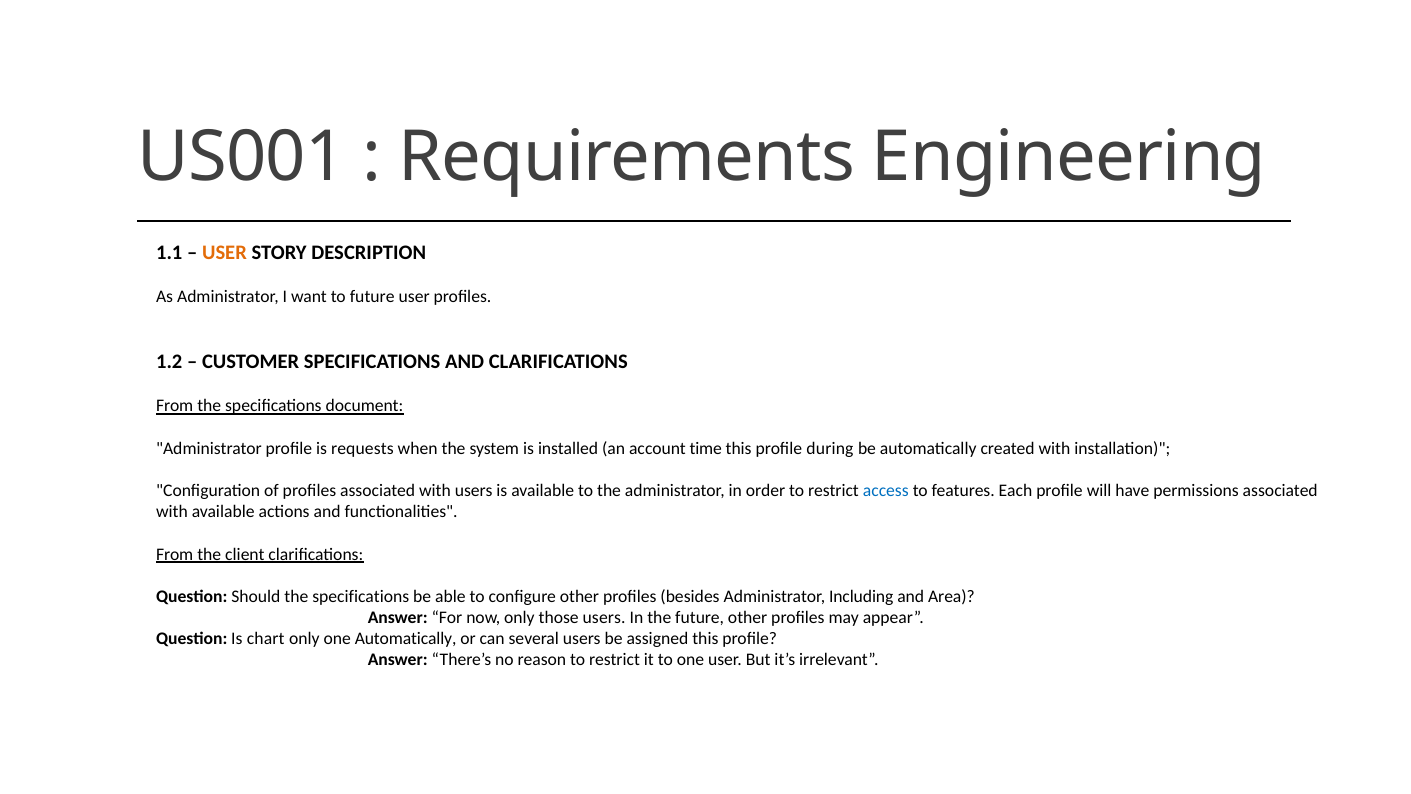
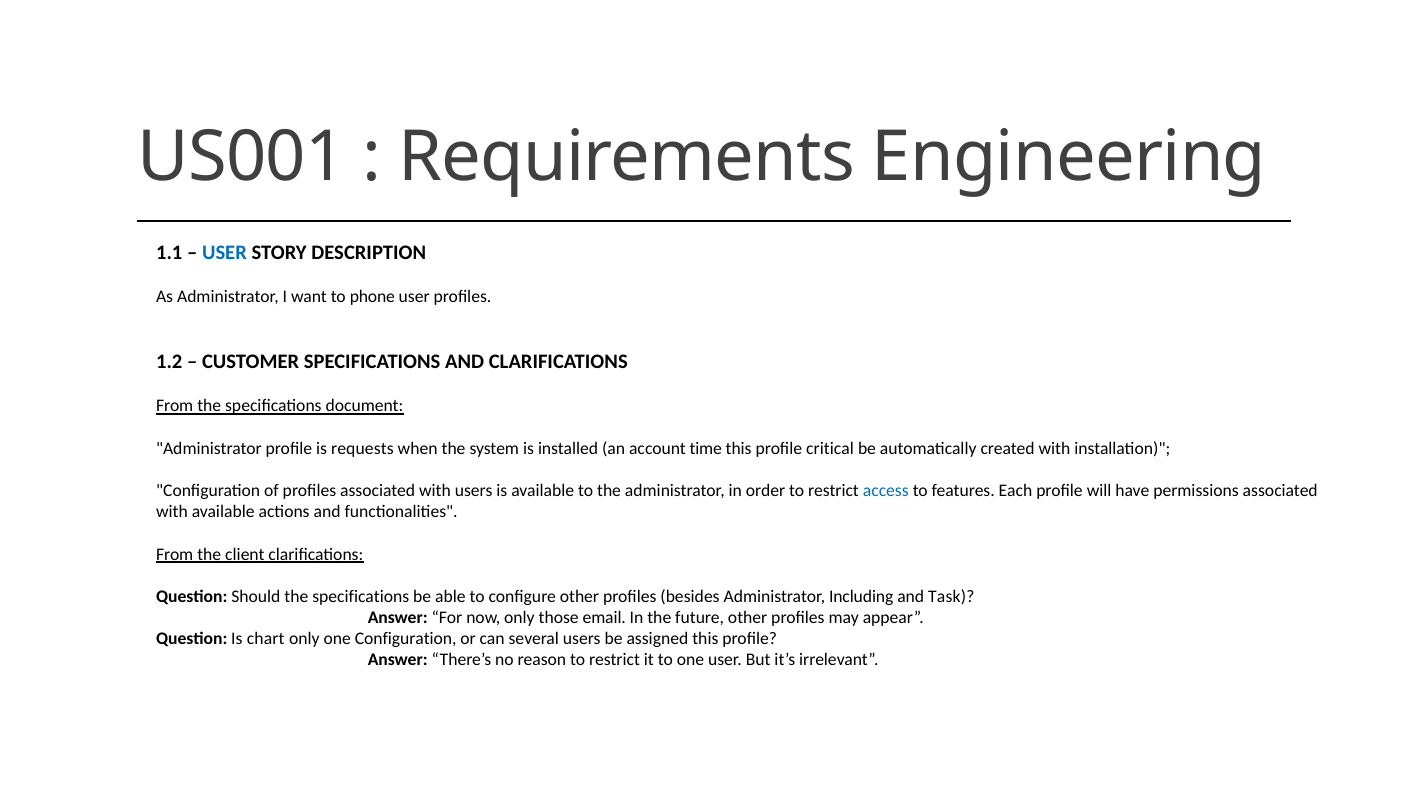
USER colour: orange -> blue (224, 253)
to future: future -> phone (372, 296)
during: during -> critical (830, 448)
Area: Area -> Task (951, 596)
those users: users -> email (604, 618)
one Automatically: Automatically -> Configuration (406, 639)
